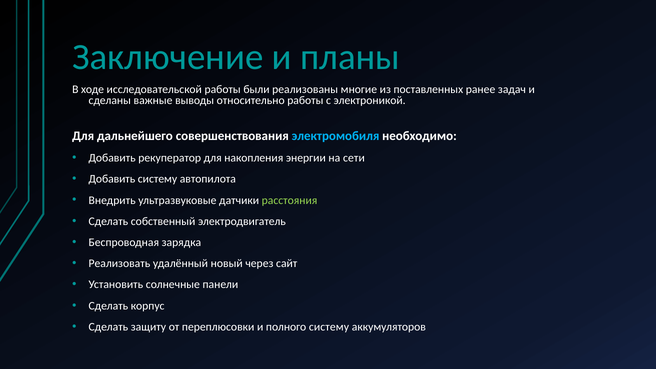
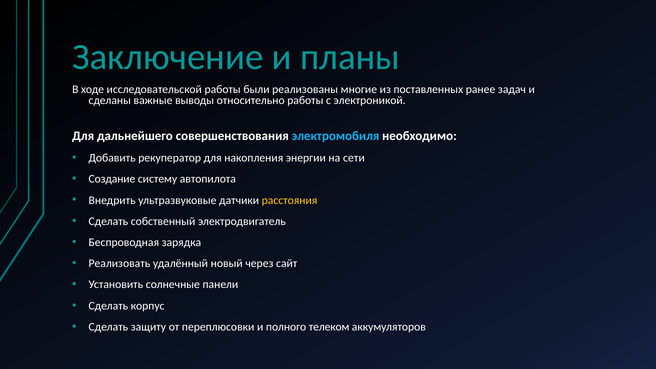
Добавить: Добавить -> Создание (112, 179)
расстояния colour: light green -> yellow (290, 200)
полного систему: систему -> телеком (329, 327)
